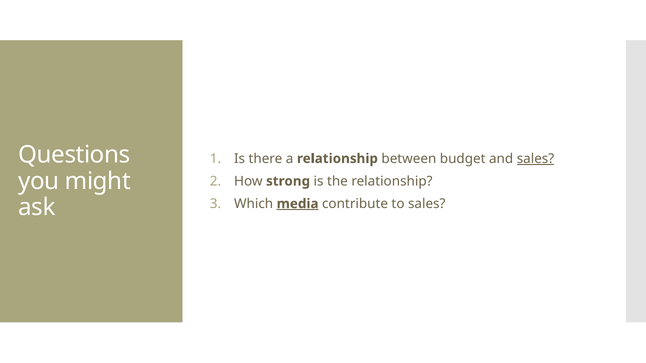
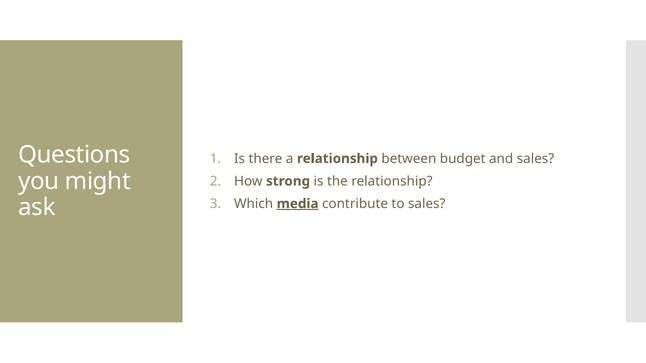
sales underline: present -> none (535, 159)
